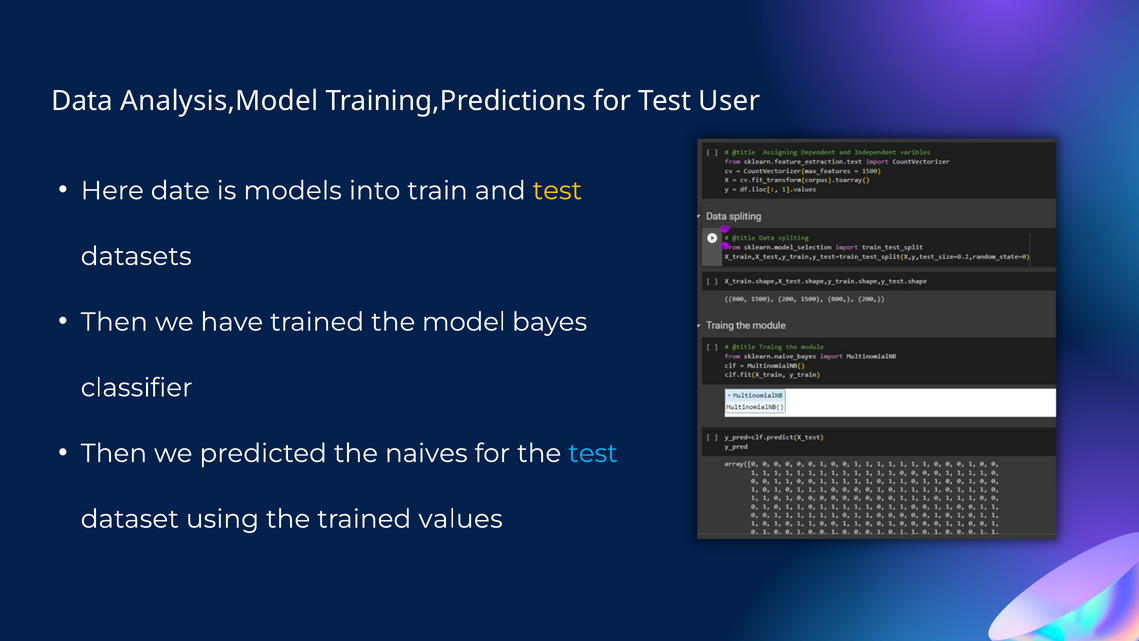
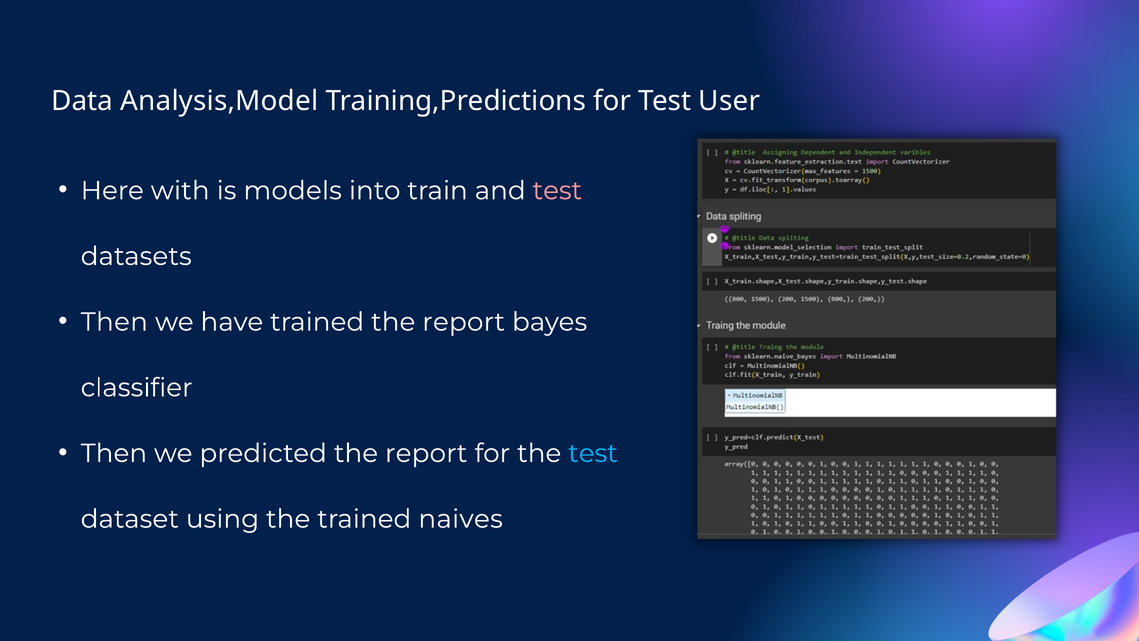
date: date -> with (180, 191)
test colour: yellow -> pink (557, 191)
trained the model: model -> report (464, 322)
predicted the naives: naives -> report (426, 453)
values: values -> naives (461, 519)
